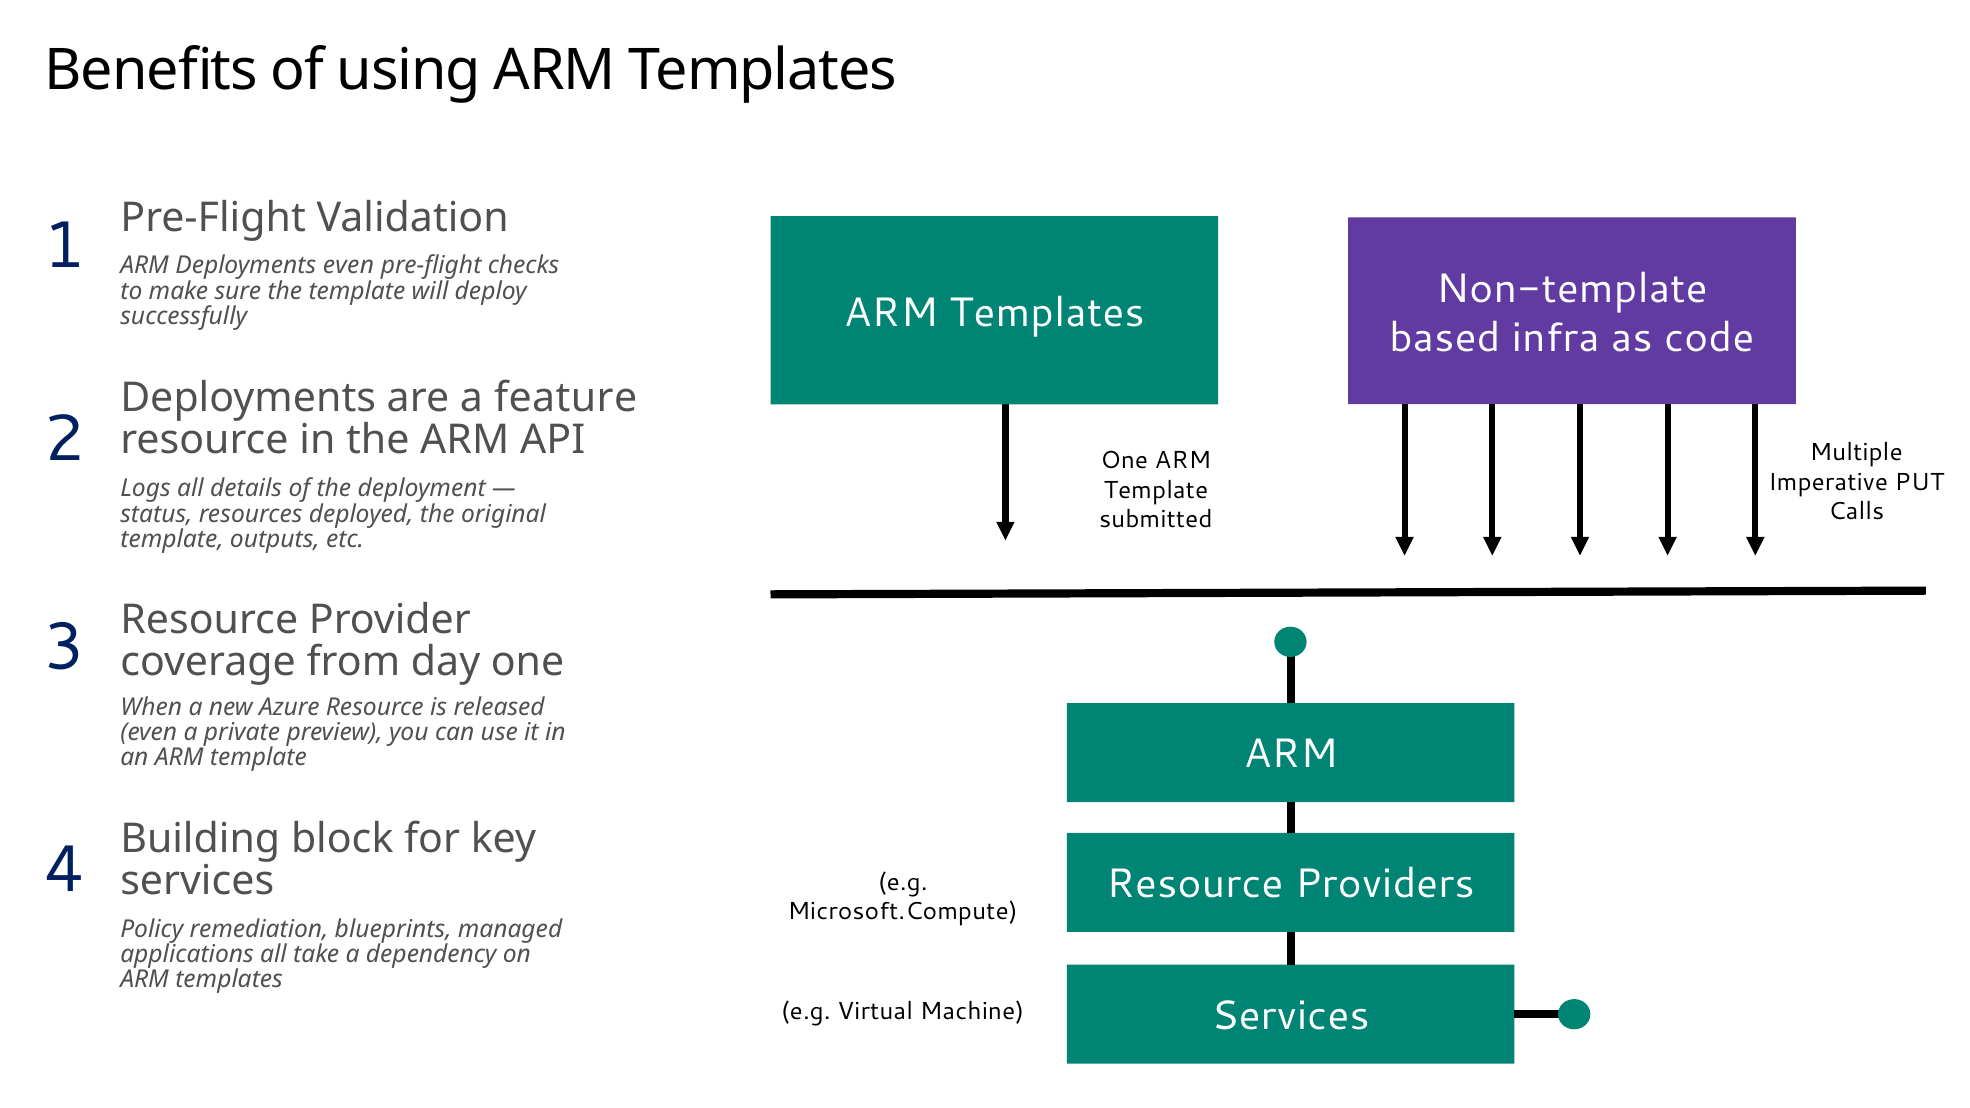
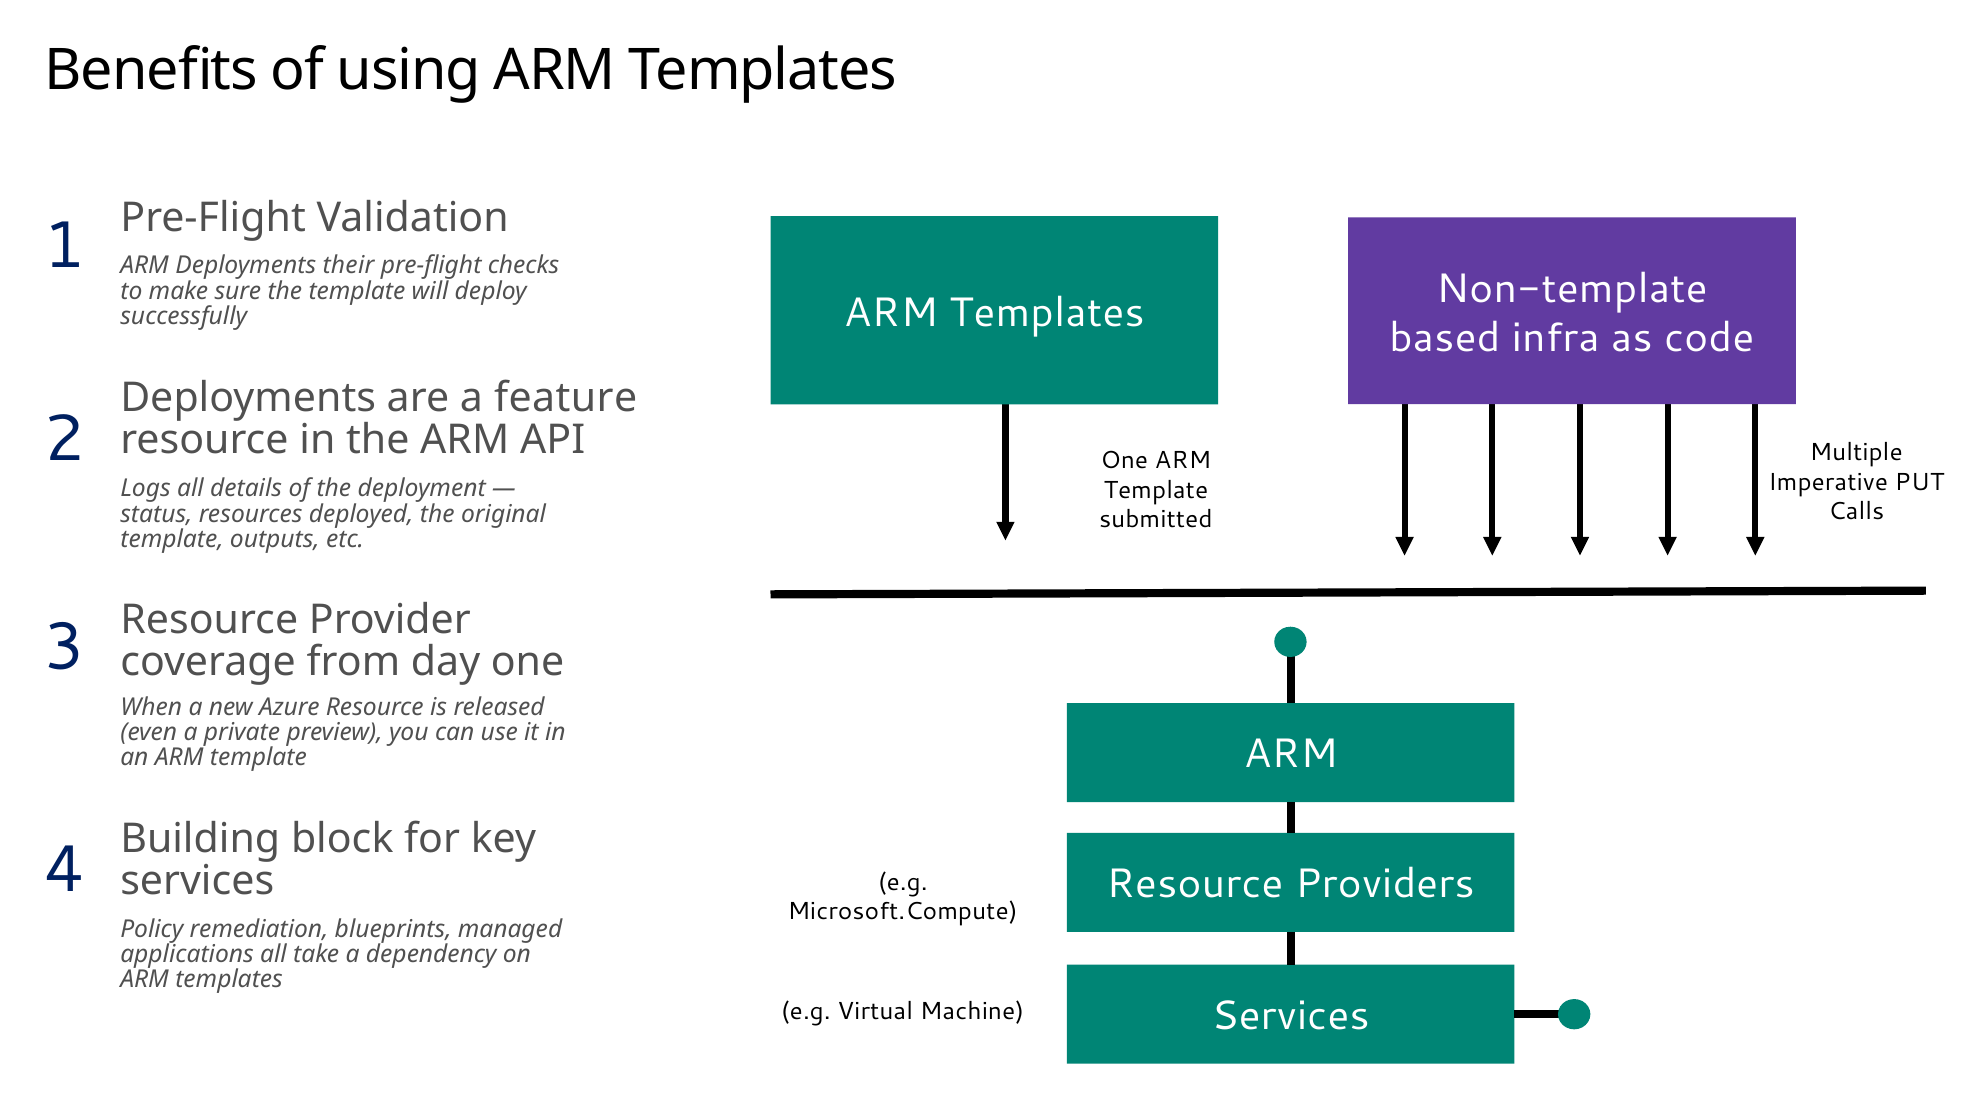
Deployments even: even -> their (348, 266)
